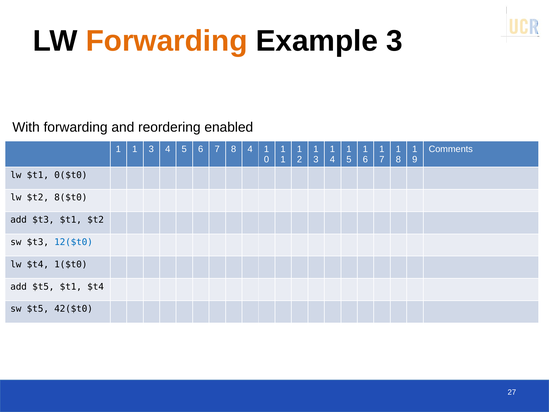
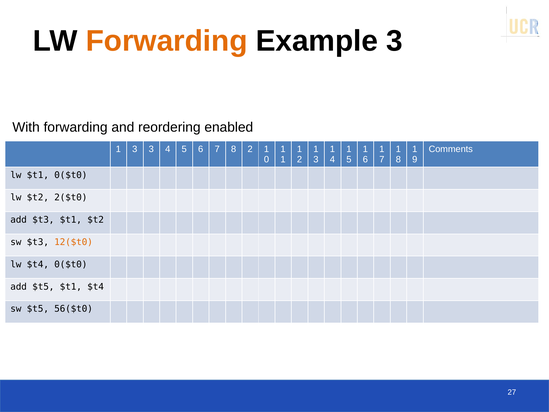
1: 1 -> 3 (135, 149)
8 4: 4 -> 2 (250, 149)
8($t0: 8($t0 -> 2($t0 (71, 197)
12($t0 colour: blue -> orange (74, 242)
$t4 1($t0: 1($t0 -> 0($t0 (71, 264)
42($t0: 42($t0 -> 56($t0 (74, 309)
